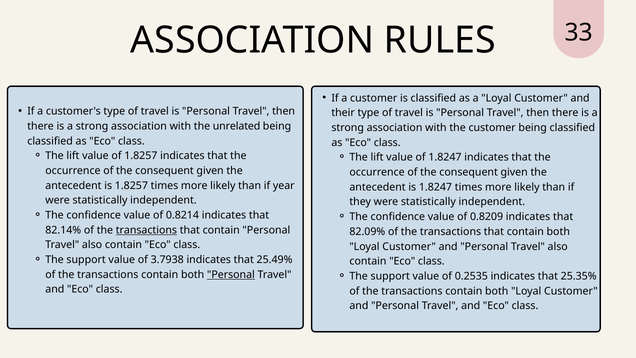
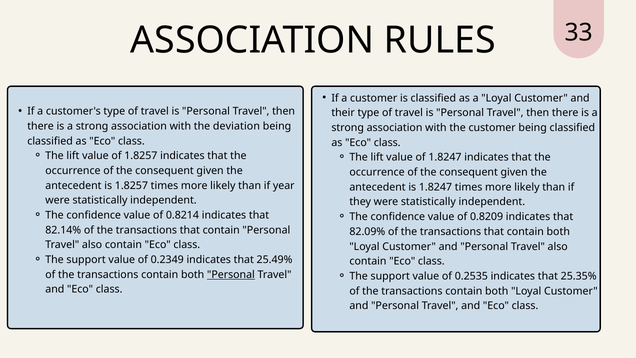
unrelated: unrelated -> deviation (236, 126)
transactions underline: present -> none (146, 230)
3.7938: 3.7938 -> 0.2349 (167, 260)
